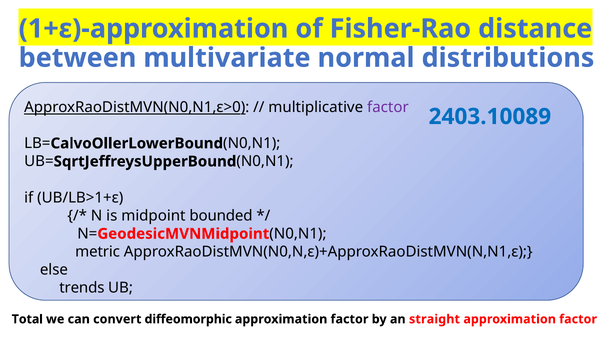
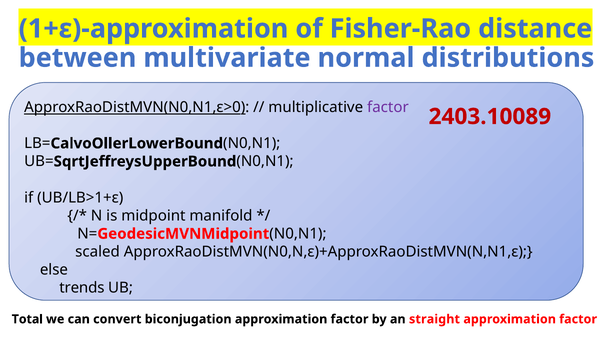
2403.10089 colour: blue -> red (490, 117)
bounded: bounded -> manifold (221, 216)
metric: metric -> scaled (97, 252)
diffeomorphic: diffeomorphic -> biconjugation (188, 319)
